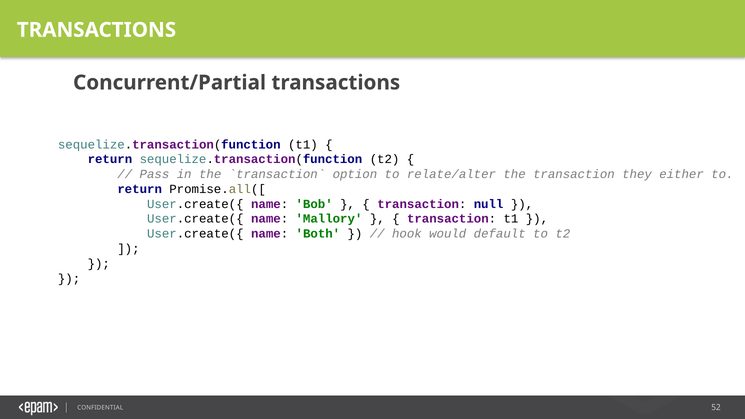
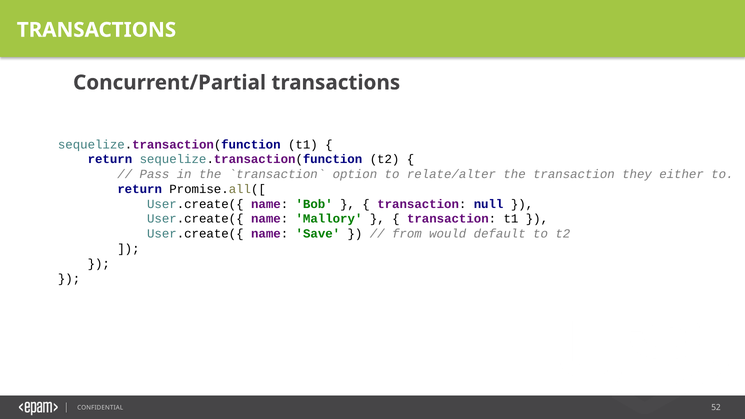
Both: Both -> Save (318, 234)
hook: hook -> from (407, 234)
